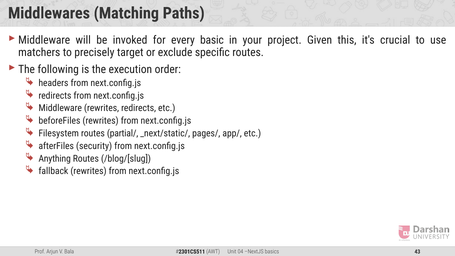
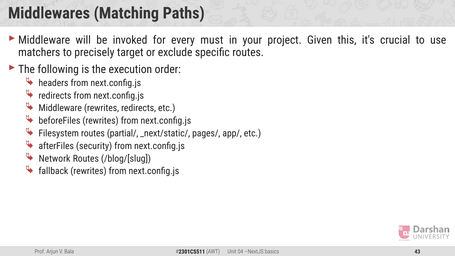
basic: basic -> must (212, 40)
Anything: Anything -> Network (55, 159)
